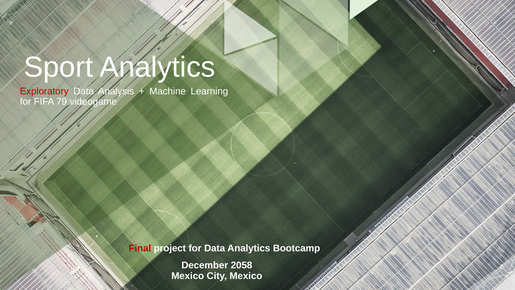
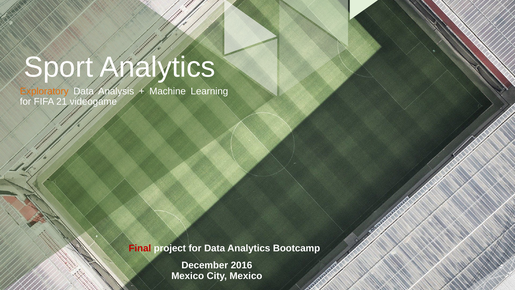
Exploratory colour: red -> orange (44, 91)
79: 79 -> 21 (62, 102)
2058: 2058 -> 2016 (242, 265)
